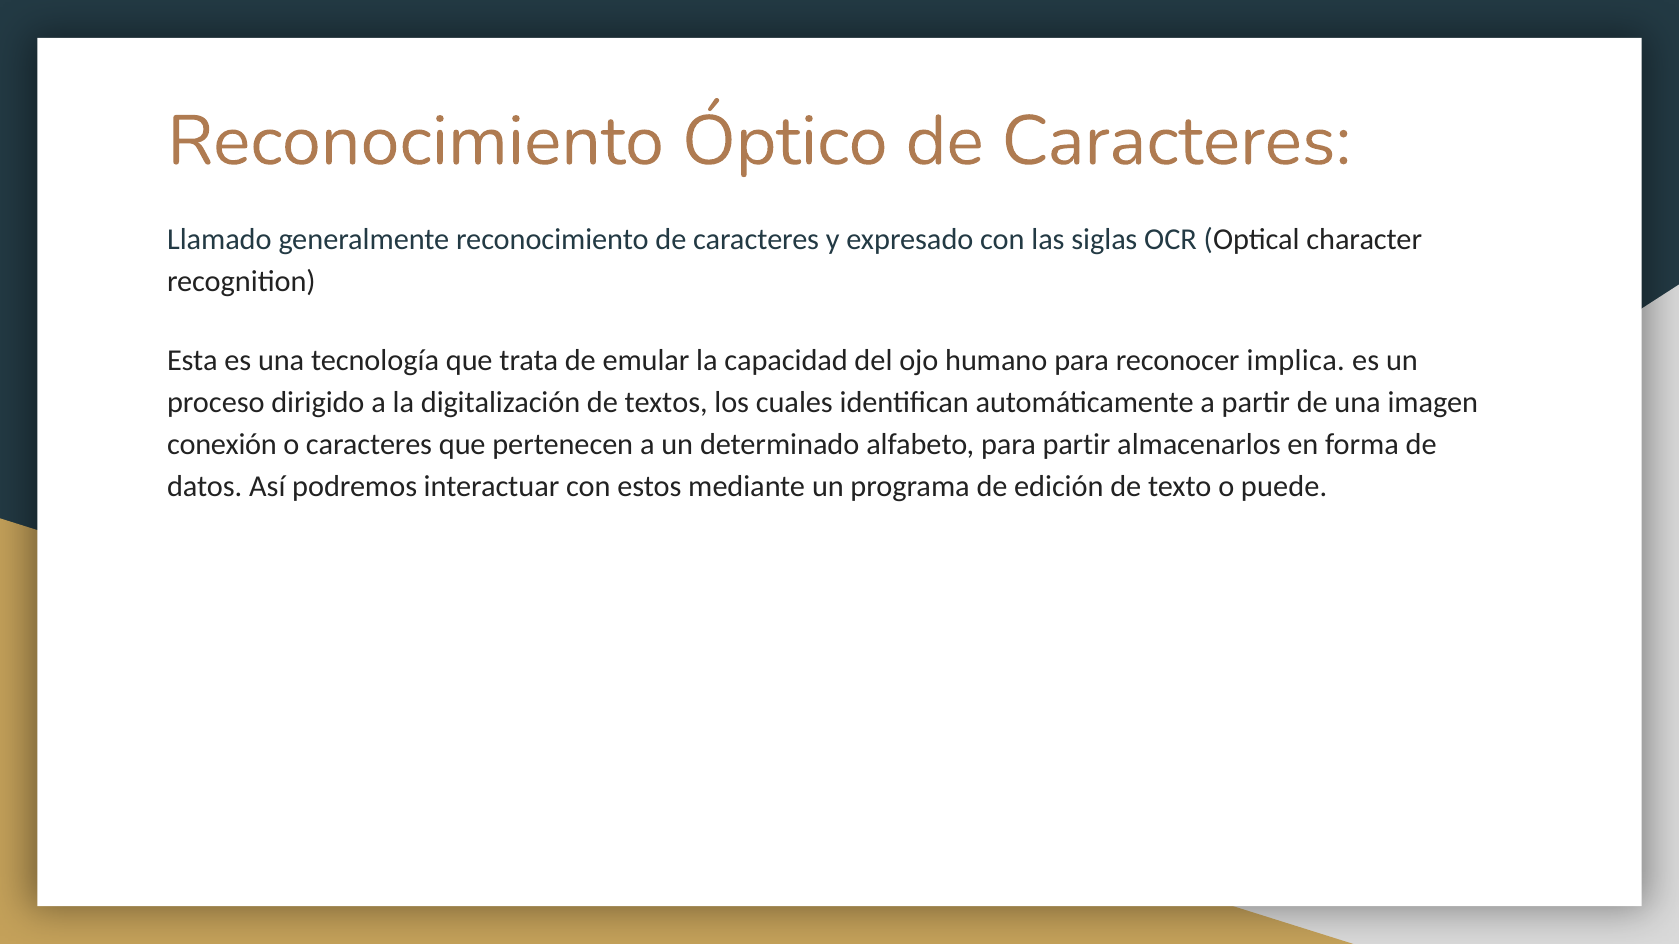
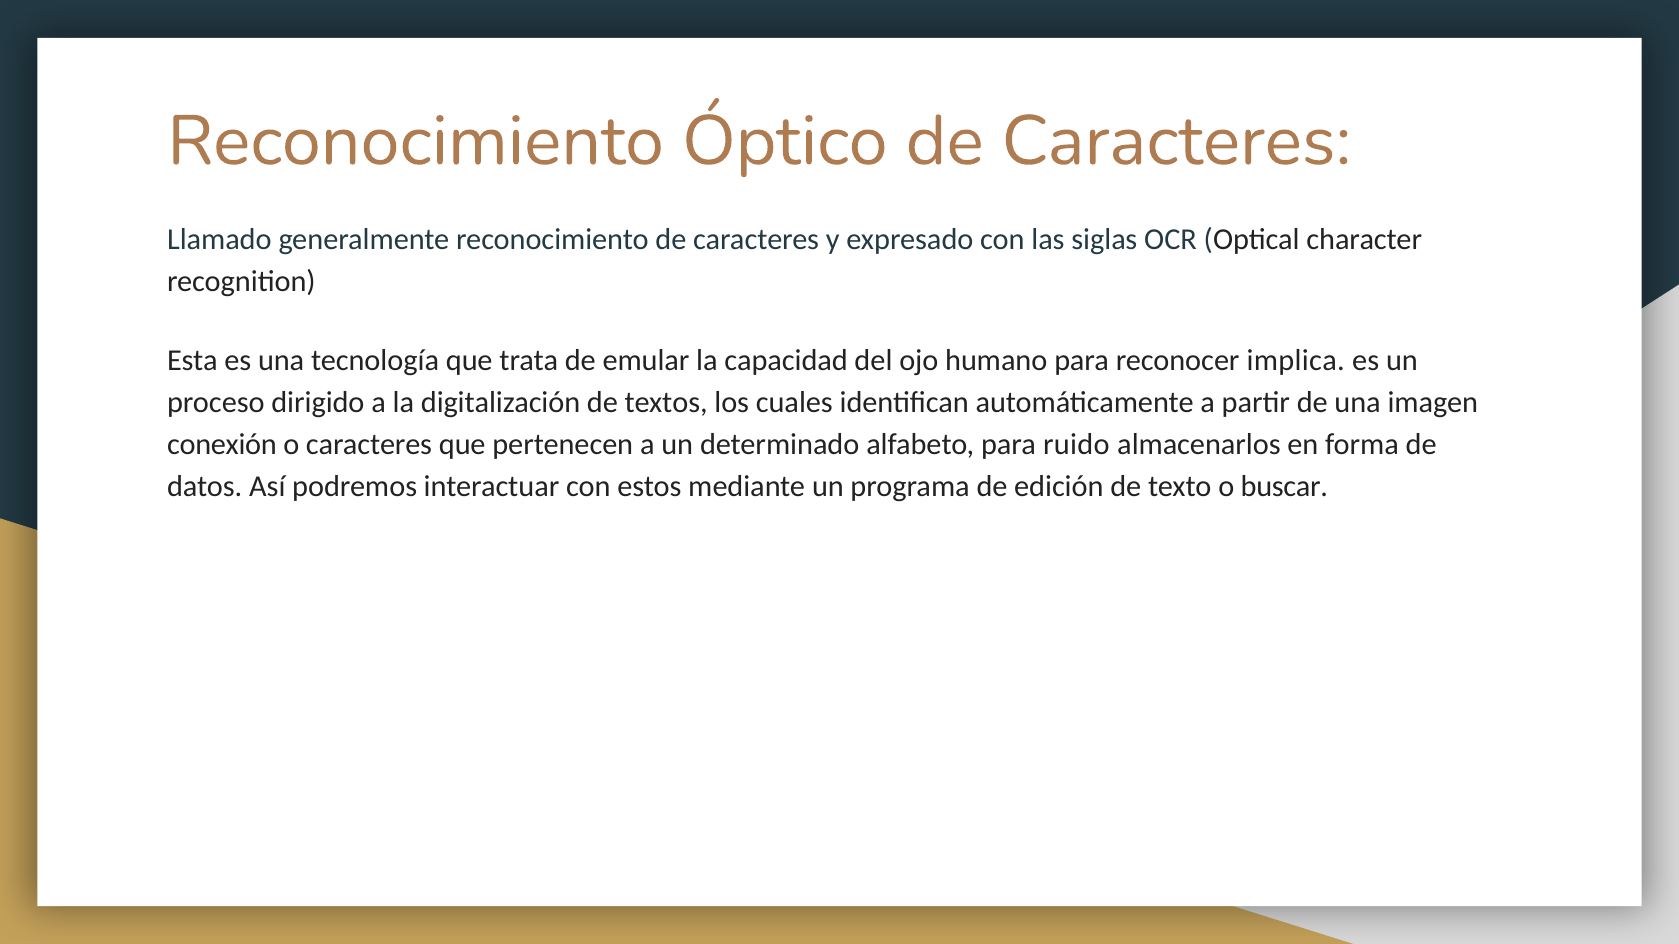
para partir: partir -> ruido (1076, 445)
puede: puede -> buscar (1284, 486)
